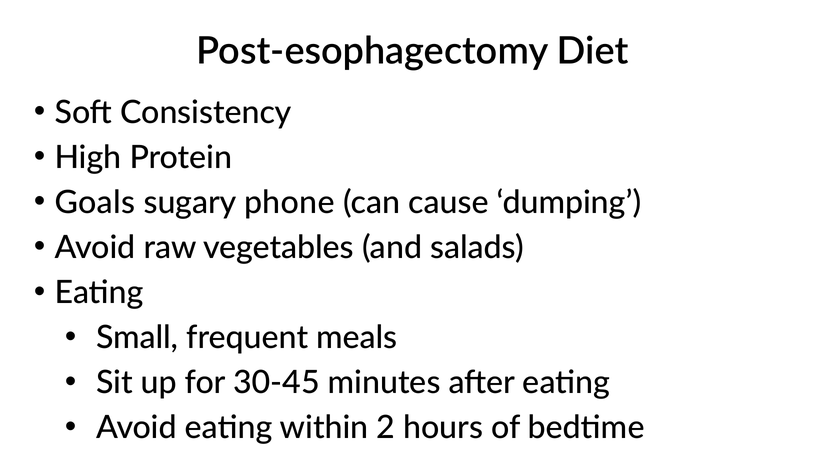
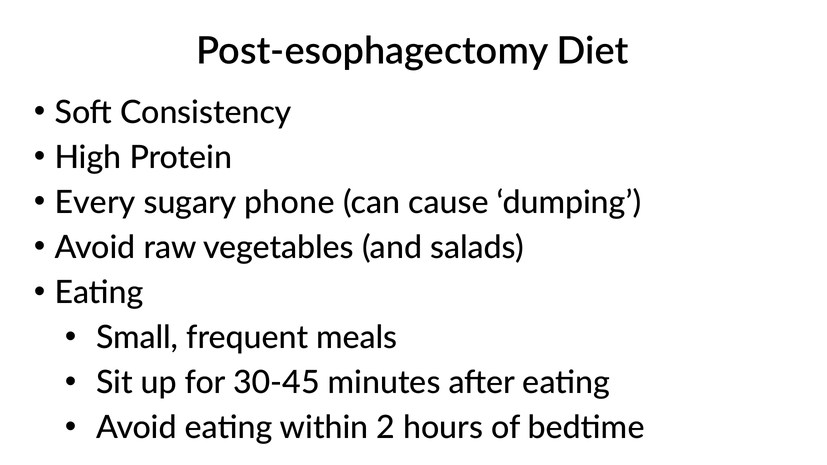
Goals: Goals -> Every (95, 203)
